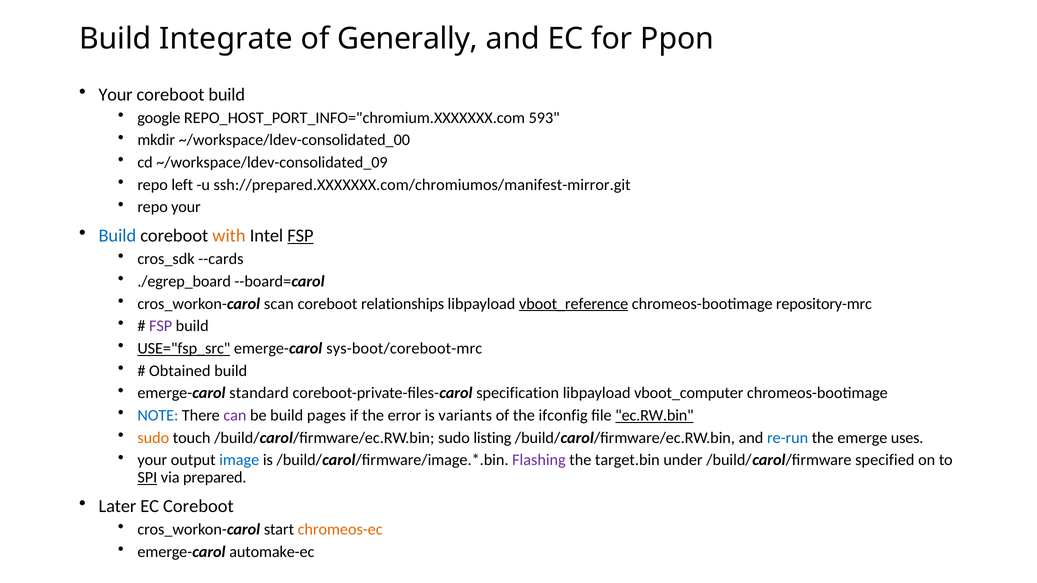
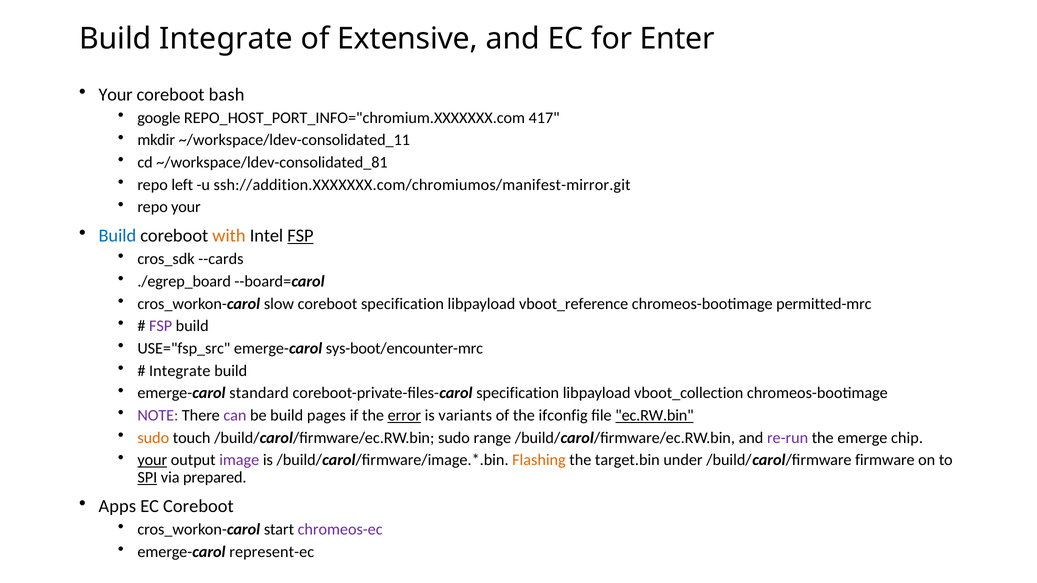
Generally: Generally -> Extensive (408, 39)
Ppon: Ppon -> Enter (677, 39)
coreboot build: build -> bash (227, 95)
593: 593 -> 417 (544, 118)
~/workspace/ldev-consolidated_00: ~/workspace/ldev-consolidated_00 -> ~/workspace/ldev-consolidated_11 (294, 140)
~/workspace/ldev-consolidated_09: ~/workspace/ldev-consolidated_09 -> ~/workspace/ldev-consolidated_81 (272, 163)
ssh://prepared.XXXXXXX.com/chromiumos/manifest-mirror.git: ssh://prepared.XXXXXXX.com/chromiumos/manifest-mirror.git -> ssh://addition.XXXXXXX.com/chromiumos/manifest-mirror.git (422, 185)
scan: scan -> slow (279, 304)
coreboot relationships: relationships -> specification (403, 304)
vboot_reference underline: present -> none (574, 304)
repository-mrc: repository-mrc -> permitted-mrc (824, 304)
USE="fsp_src underline: present -> none (184, 349)
sys-boot/coreboot-mrc: sys-boot/coreboot-mrc -> sys-boot/encounter-mrc (404, 349)
Obtained: Obtained -> Integrate (180, 371)
vboot_computer: vboot_computer -> vboot_collection (689, 393)
NOTE colour: blue -> purple (158, 416)
error underline: none -> present (404, 416)
listing: listing -> range (492, 438)
re-run colour: blue -> purple (788, 438)
uses: uses -> chip (907, 438)
your underline: none -> present (152, 460)
image colour: blue -> purple (239, 460)
Flashing colour: purple -> orange (539, 460)
specified: specified -> firmware (885, 460)
Later: Later -> Apps (117, 507)
chromeos-ec colour: orange -> purple (340, 530)
automake-ec: automake-ec -> represent-ec (272, 552)
